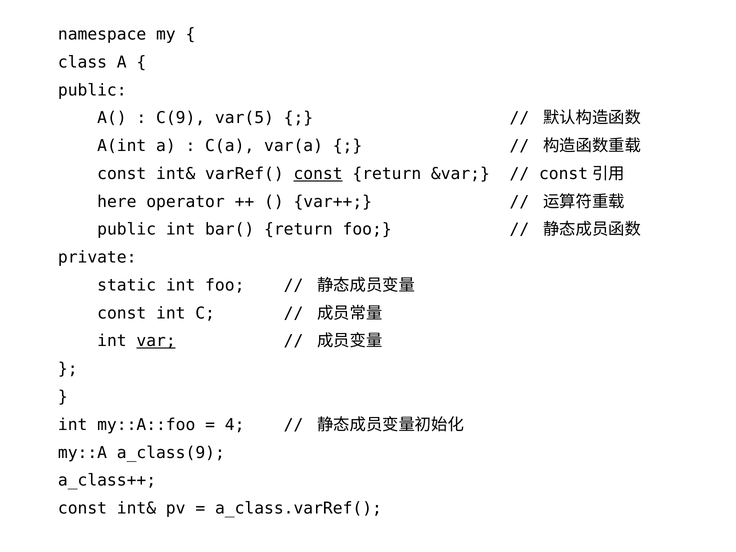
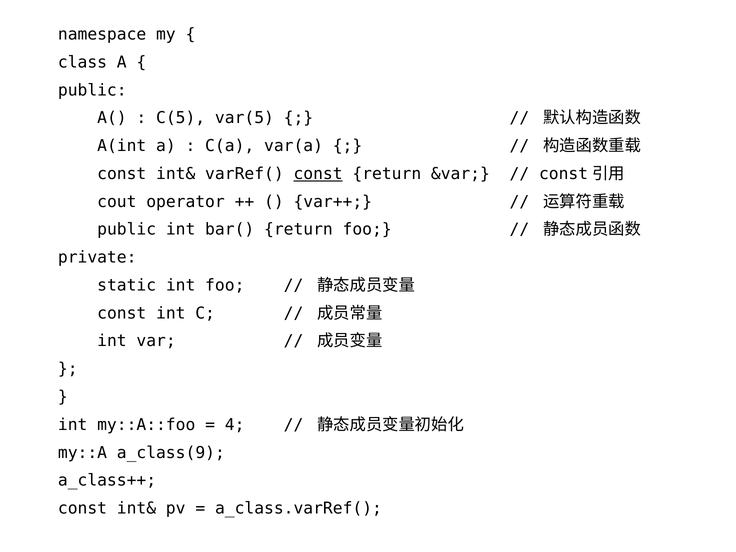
C(9: C(9 -> C(5 (181, 118)
here: here -> cout (117, 202)
var underline: present -> none (156, 341)
